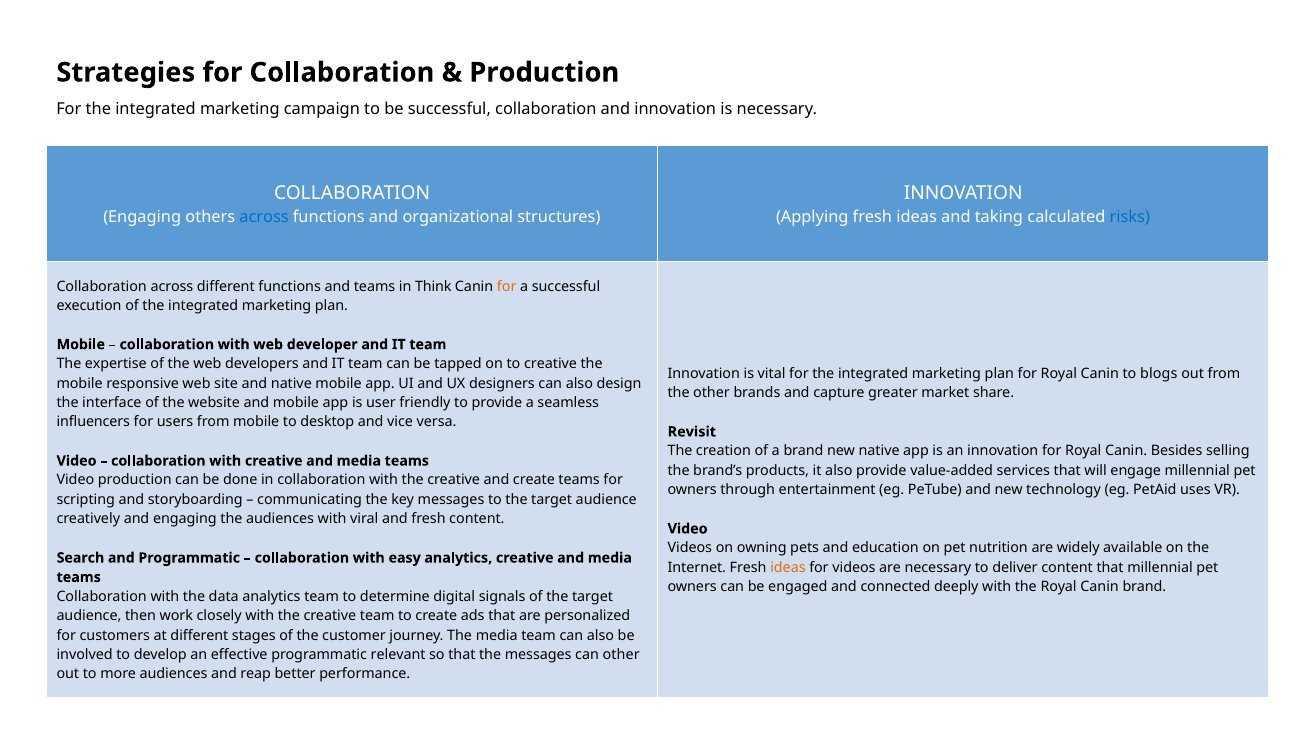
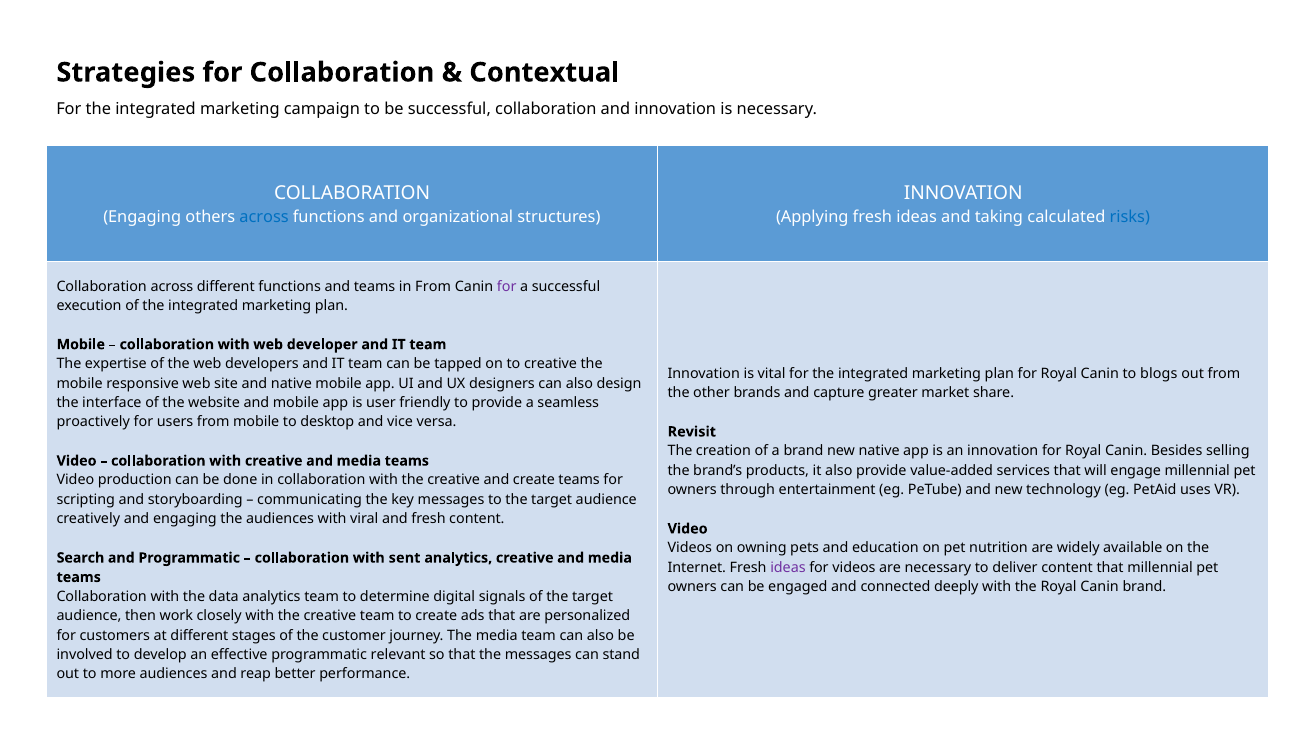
Production: Production -> Contextual (544, 72)
in Think: Think -> From (433, 286)
for colour: orange -> purple (507, 286)
influencers: influencers -> proactively (93, 422)
easy: easy -> sent (405, 557)
ideas colour: orange -> purple (788, 567)
can other: other -> stand (621, 654)
